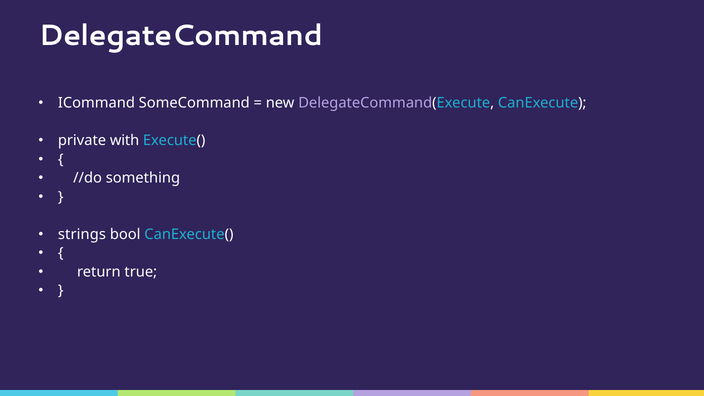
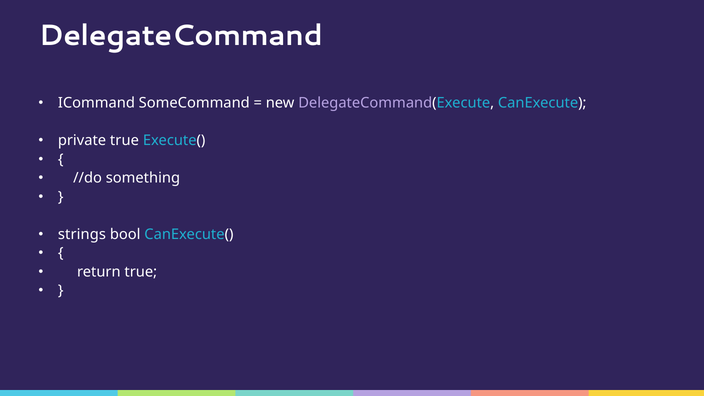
private with: with -> true (124, 140)
